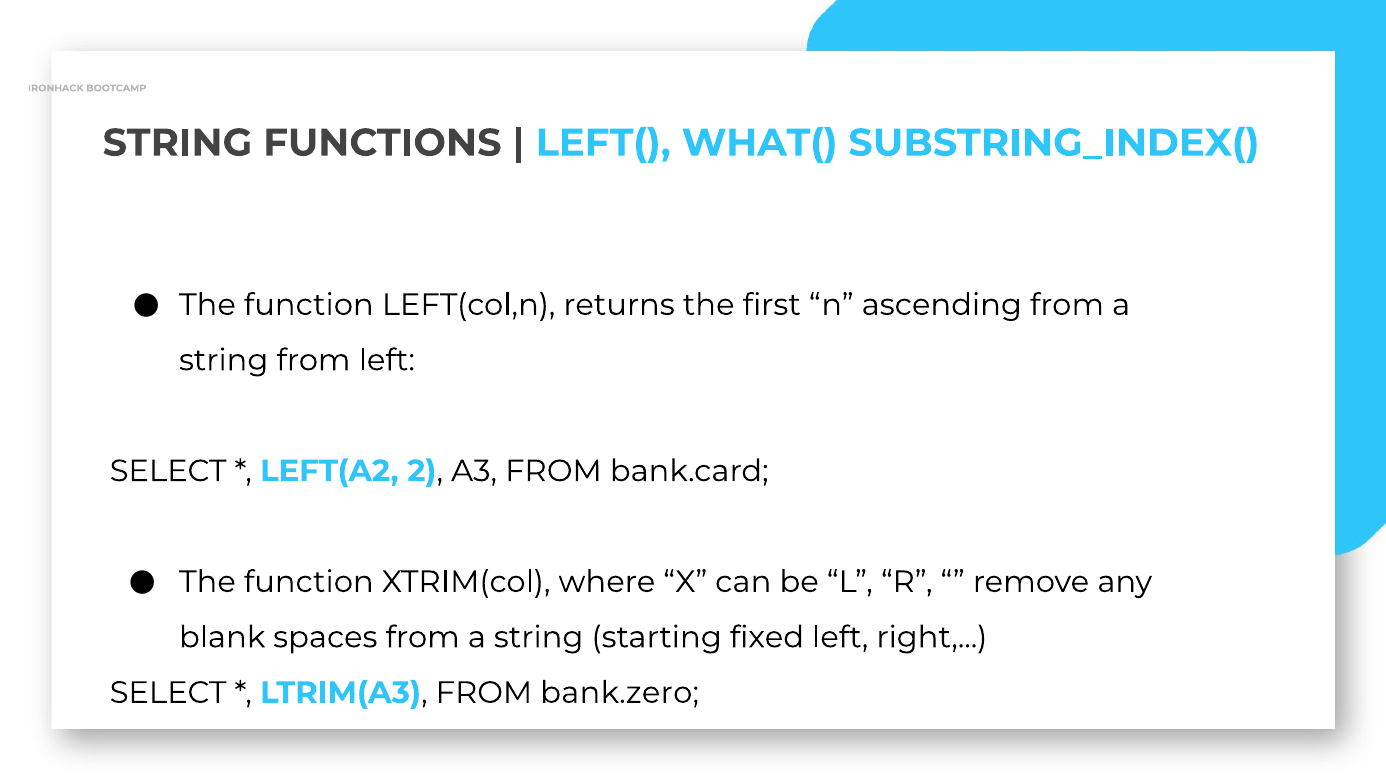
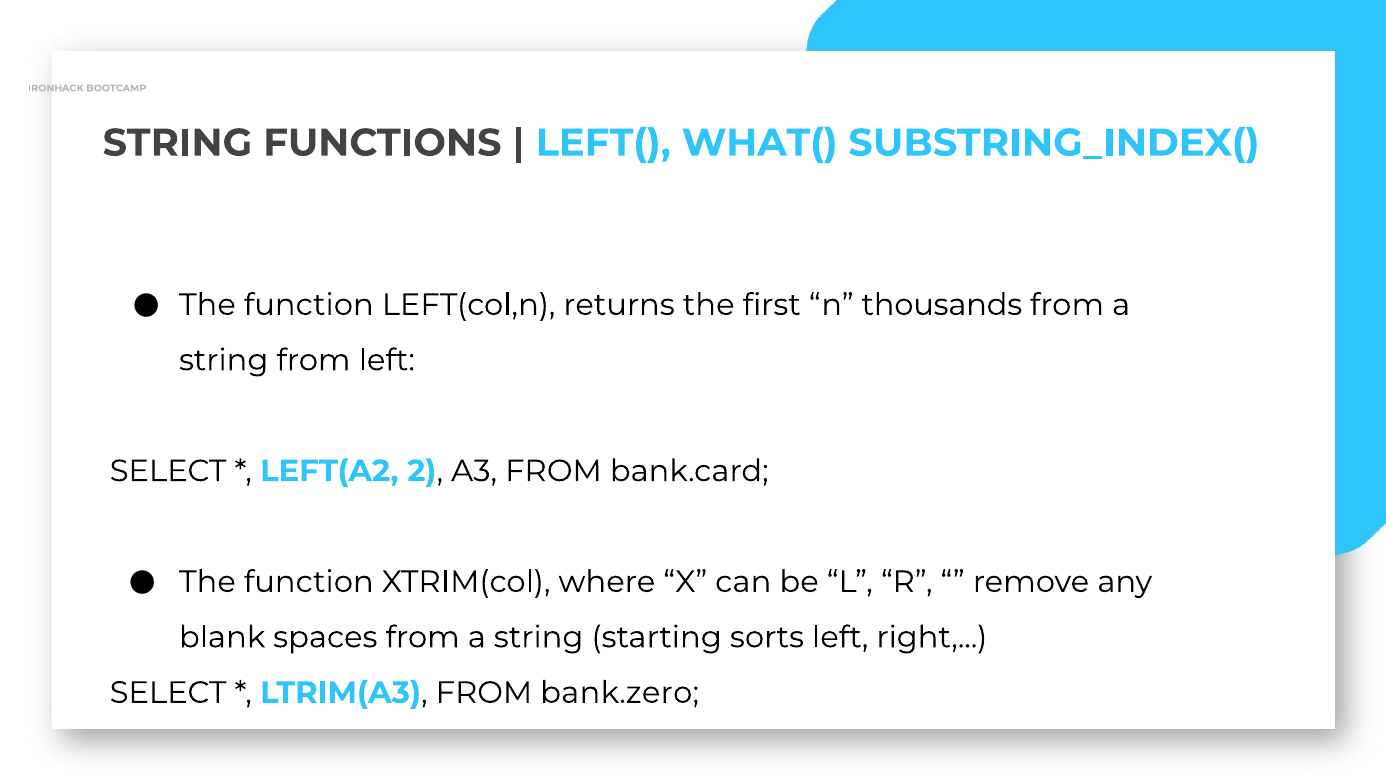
ascending: ascending -> thousands (942, 305)
fixed: fixed -> sorts (767, 637)
